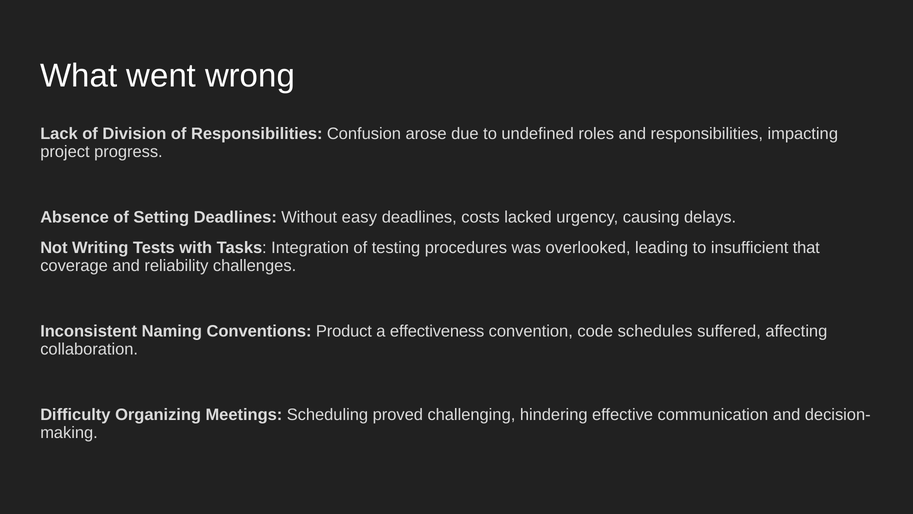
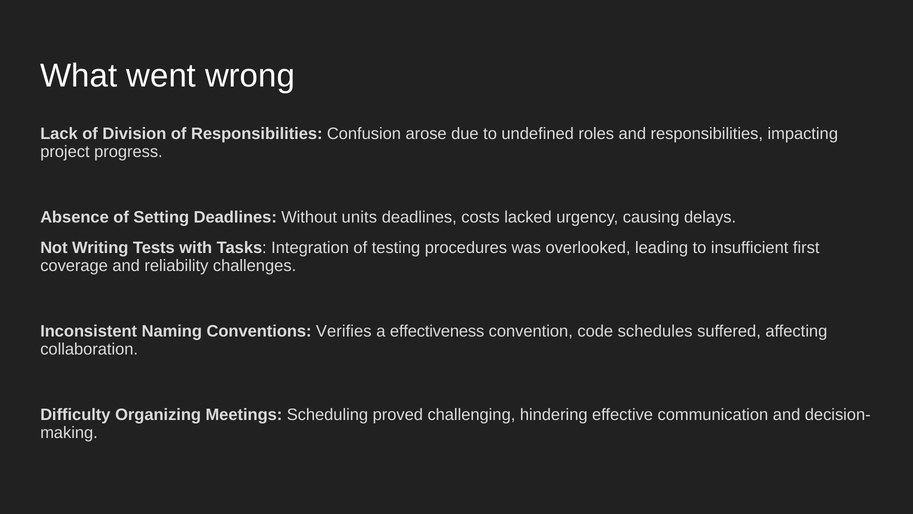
easy: easy -> units (359, 217)
that: that -> first (806, 247)
Product: Product -> Verifies (344, 331)
